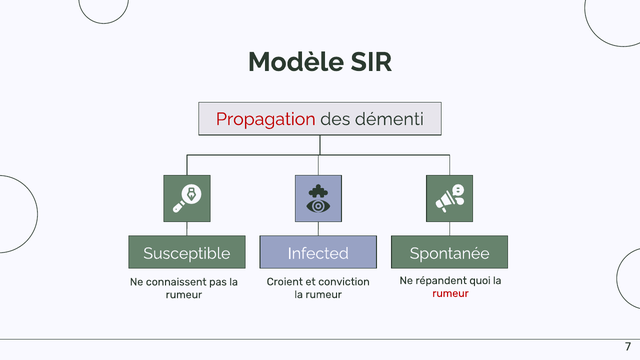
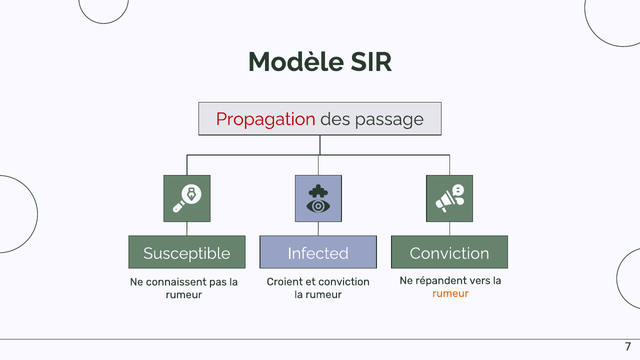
démenti: démenti -> passage (389, 119)
Infected Spontanée: Spontanée -> Conviction (450, 253)
quoi: quoi -> vers (480, 281)
rumeur colour: red -> orange (451, 293)
